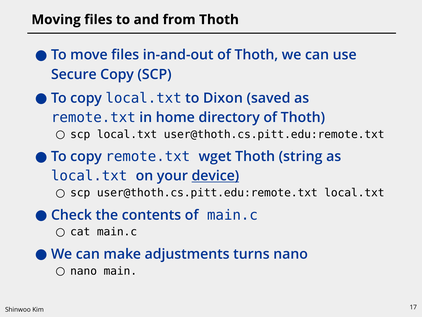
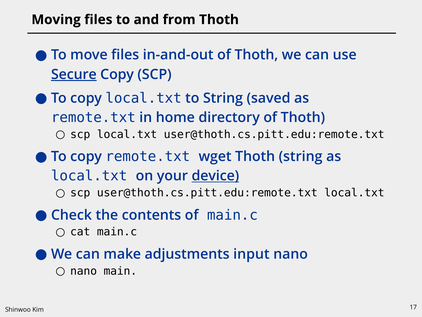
Secure underline: none -> present (74, 74)
to Dixon: Dixon -> String (223, 98)
turns: turns -> input (251, 254)
